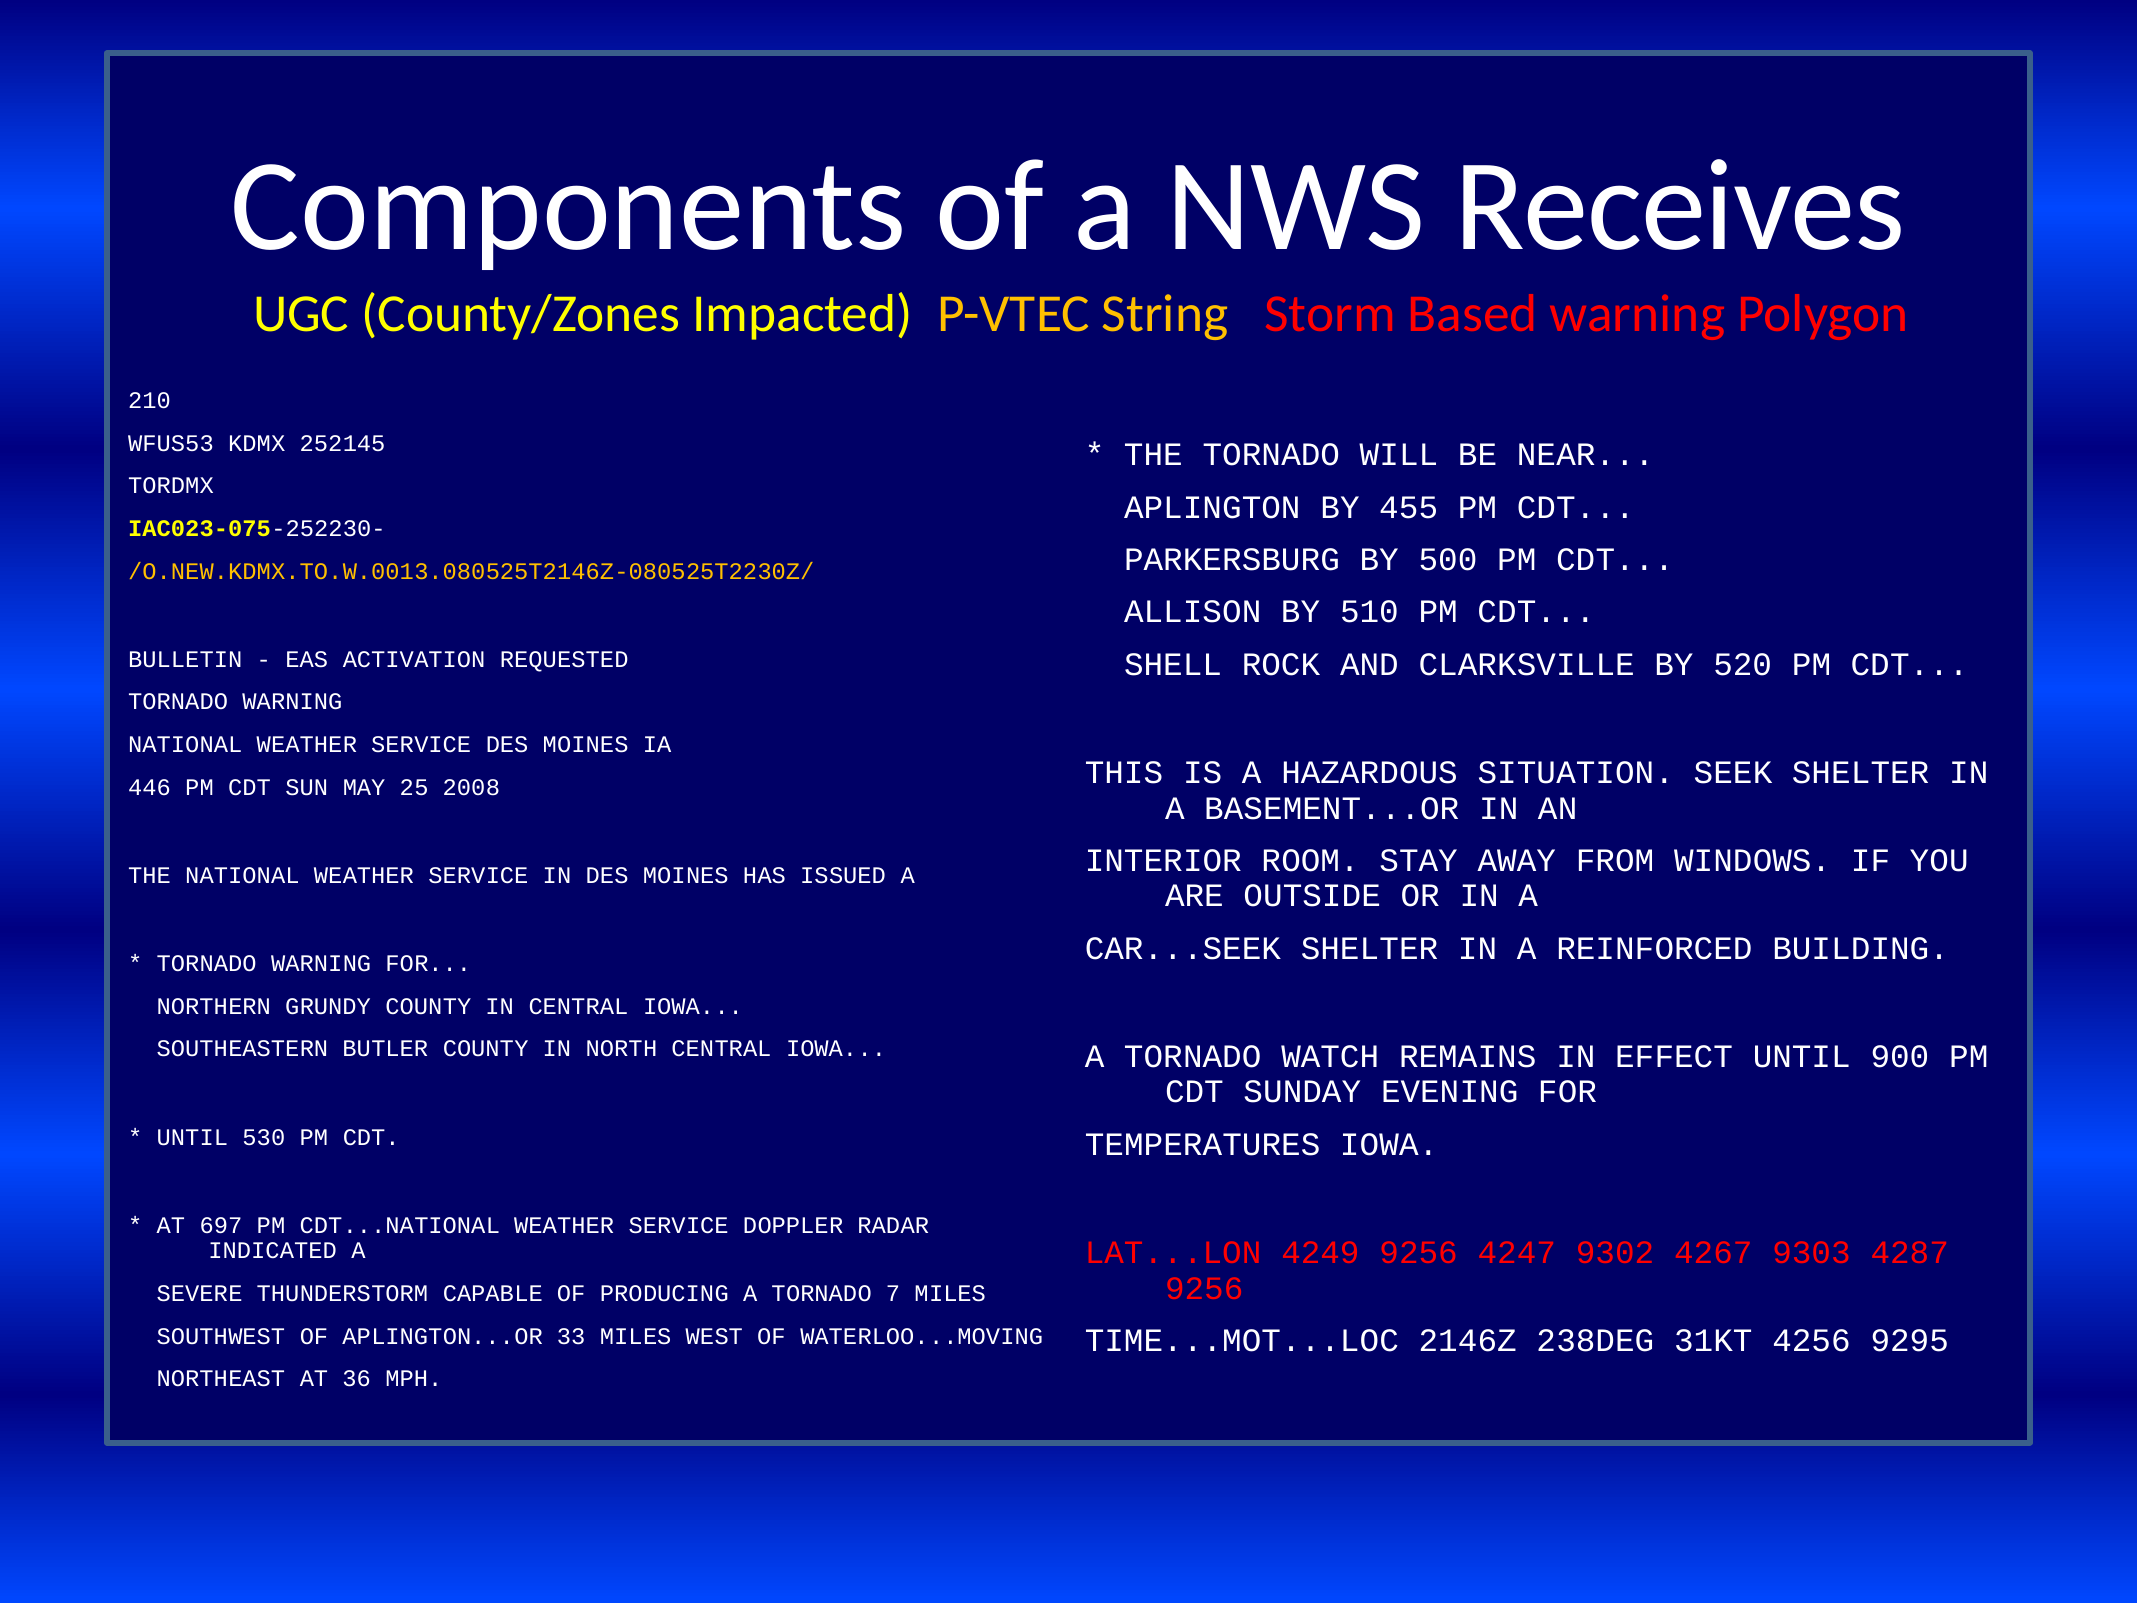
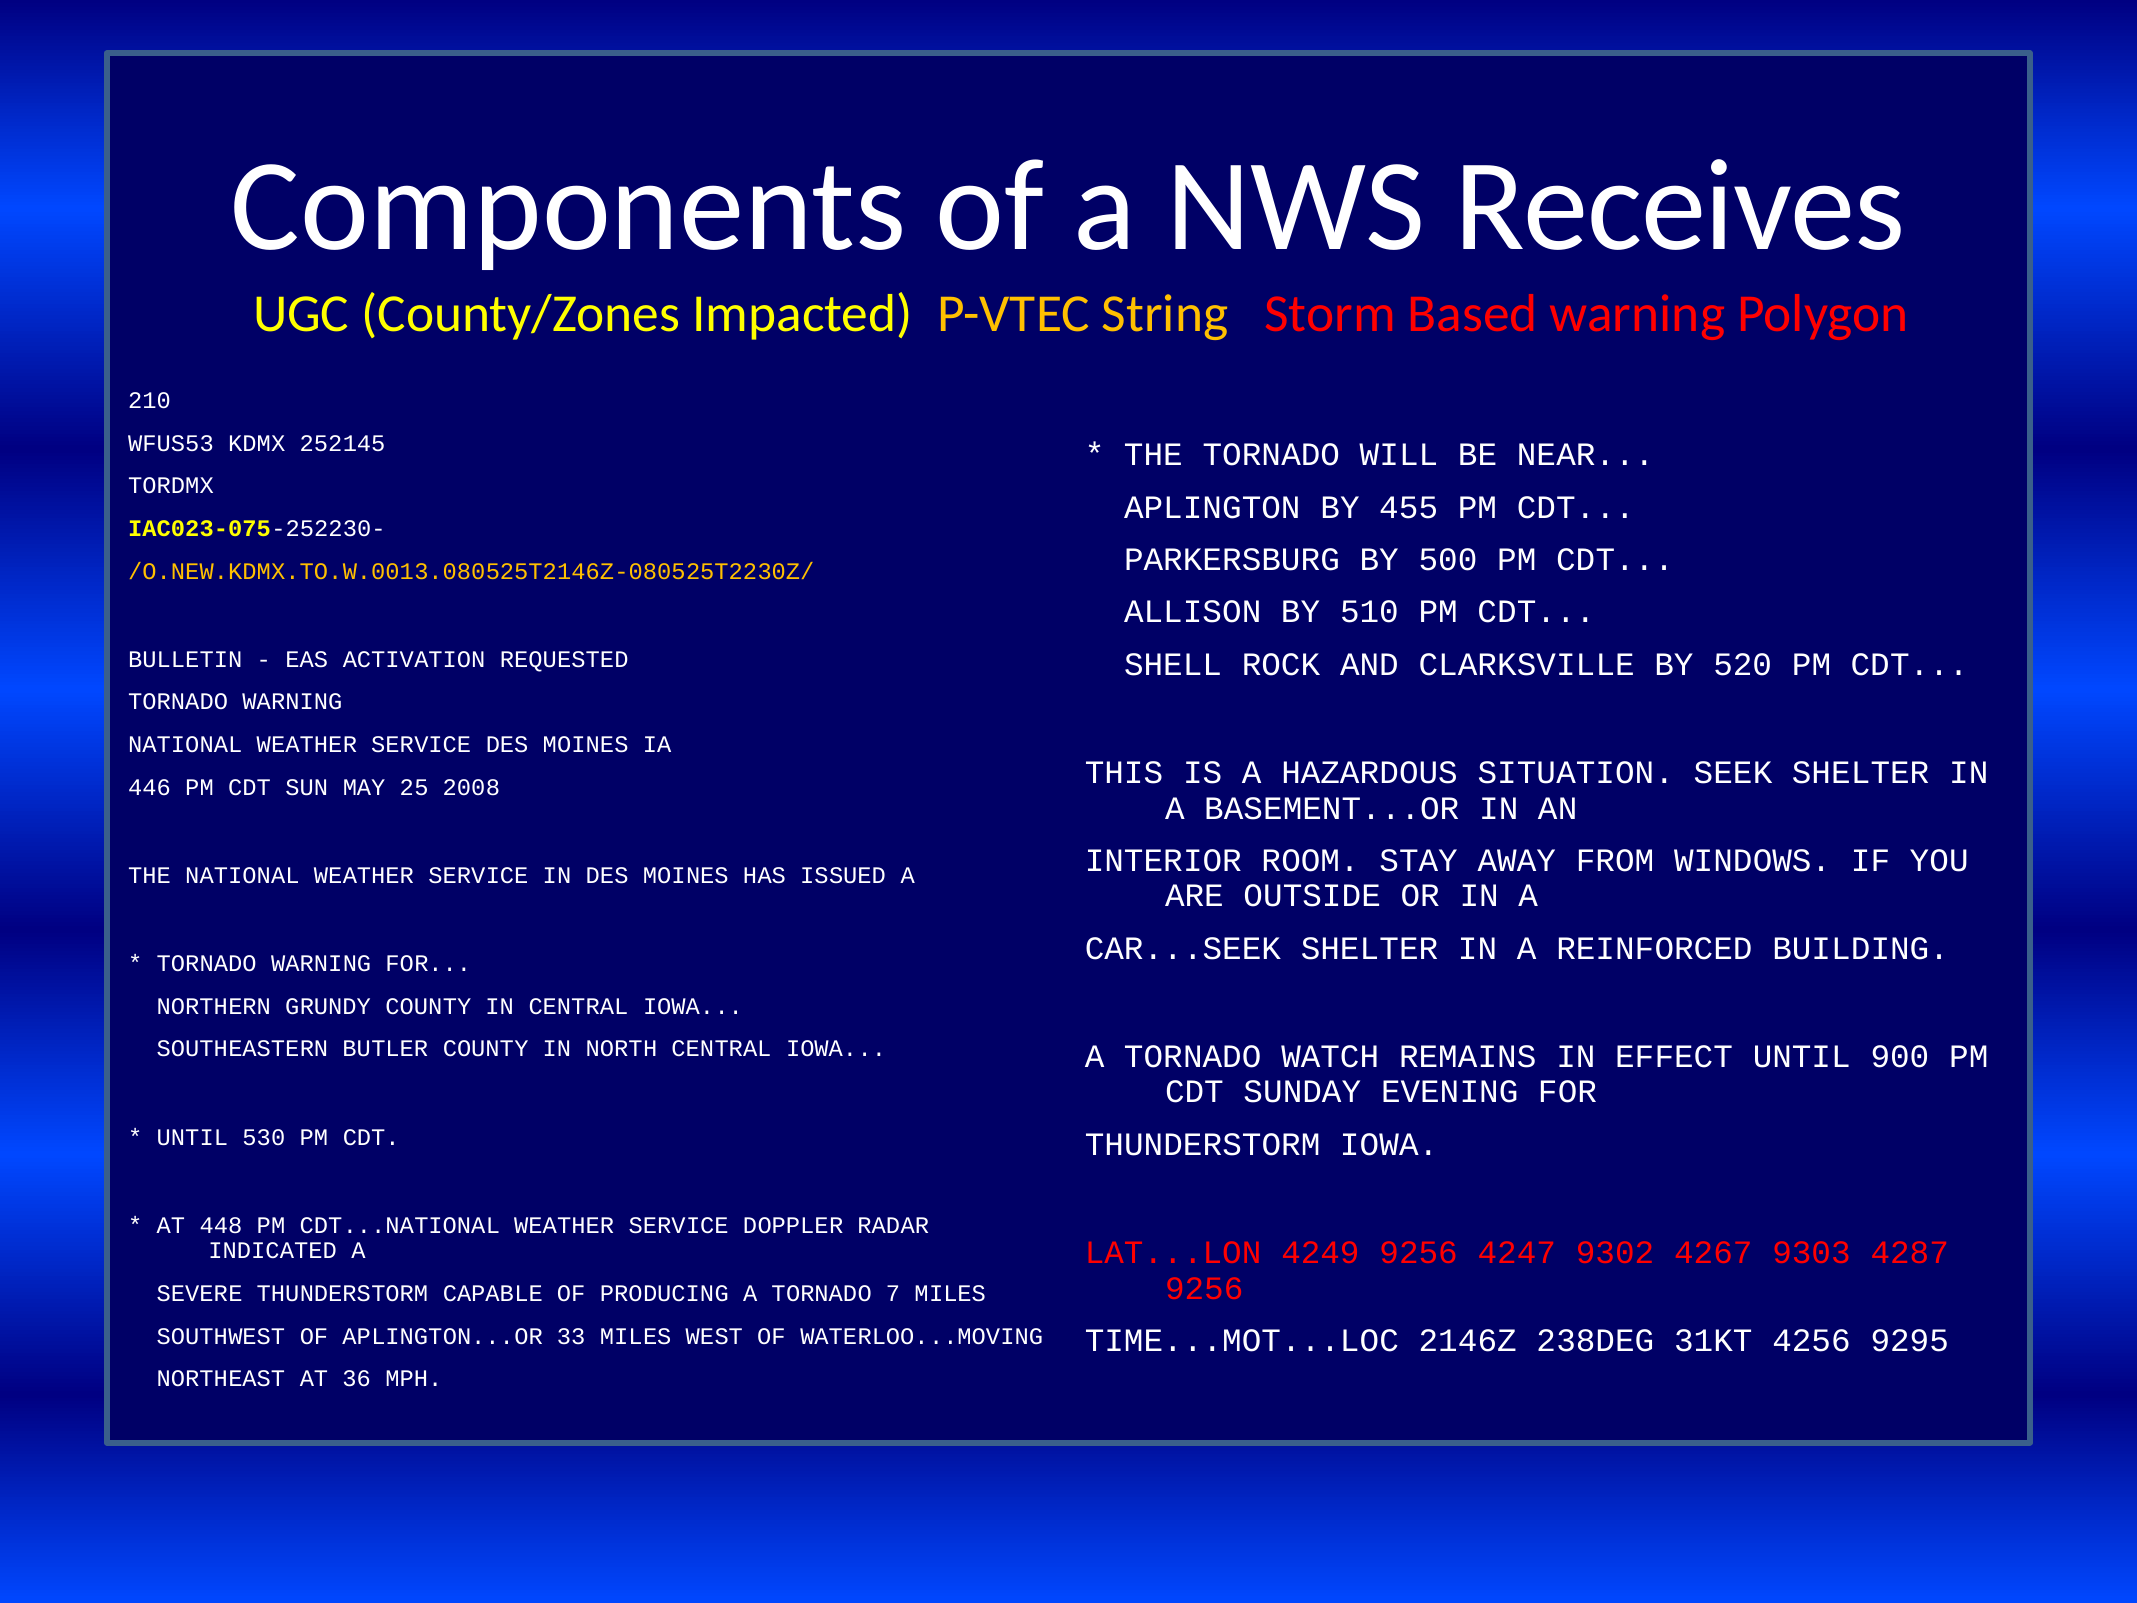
TEMPERATURES: TEMPERATURES -> THUNDERSTORM (1203, 1144)
697: 697 -> 448 (221, 1225)
